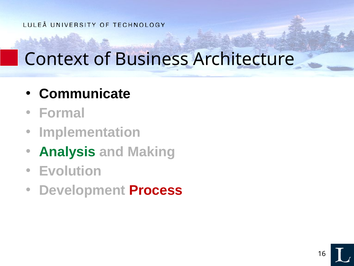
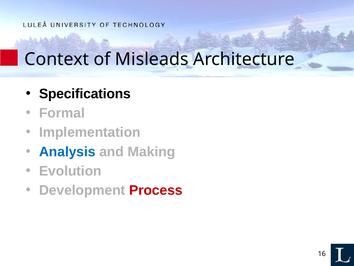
Business: Business -> Misleads (152, 59)
Communicate: Communicate -> Specifications (85, 94)
Analysis colour: green -> blue (67, 151)
